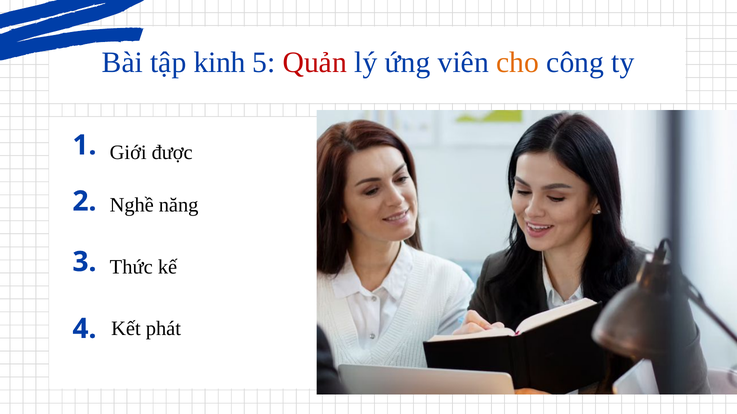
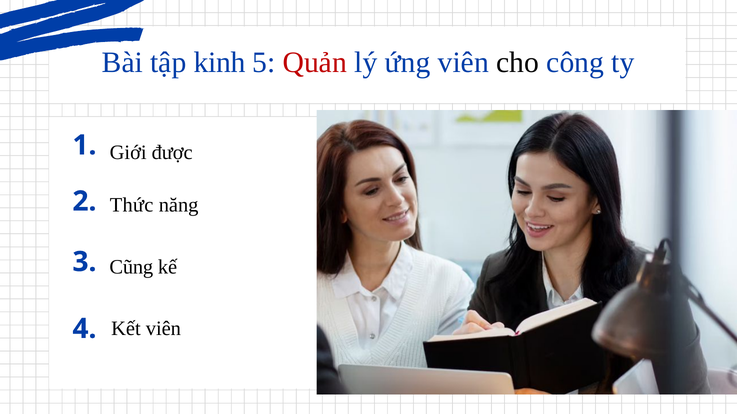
cho colour: orange -> black (518, 63)
Nghề: Nghề -> Thức (132, 205)
Thức: Thức -> Cũng (131, 267)
Kết phát: phát -> viên (163, 329)
